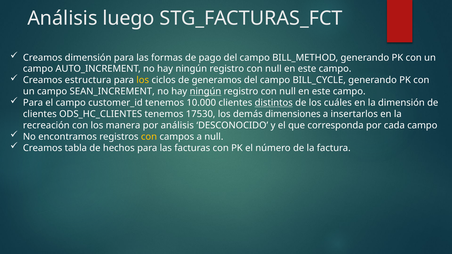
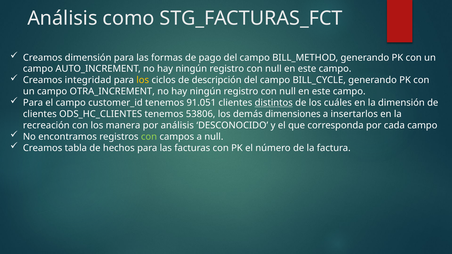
luego: luego -> como (129, 18)
estructura: estructura -> integridad (88, 80)
generamos: generamos -> descripción (217, 80)
SEAN_INCREMENT: SEAN_INCREMENT -> OTRA_INCREMENT (112, 92)
ningún underline: present -> none (205, 92)
10.000: 10.000 -> 91.051 (201, 103)
17530: 17530 -> 53806 (201, 114)
con colour: yellow -> light green (149, 137)
